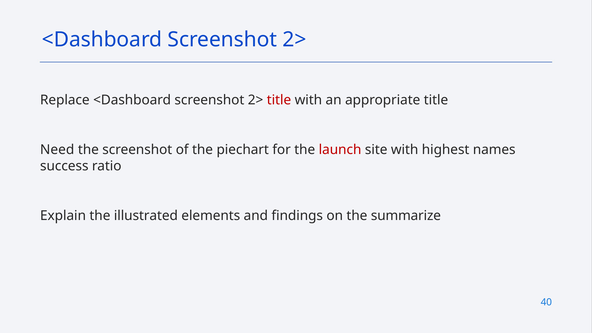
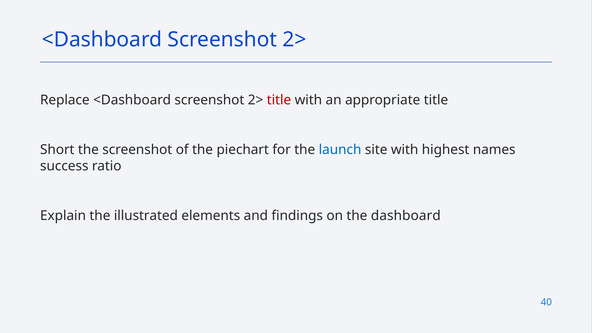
Need: Need -> Short (57, 150)
launch colour: red -> blue (340, 150)
summarize: summarize -> dashboard (406, 216)
